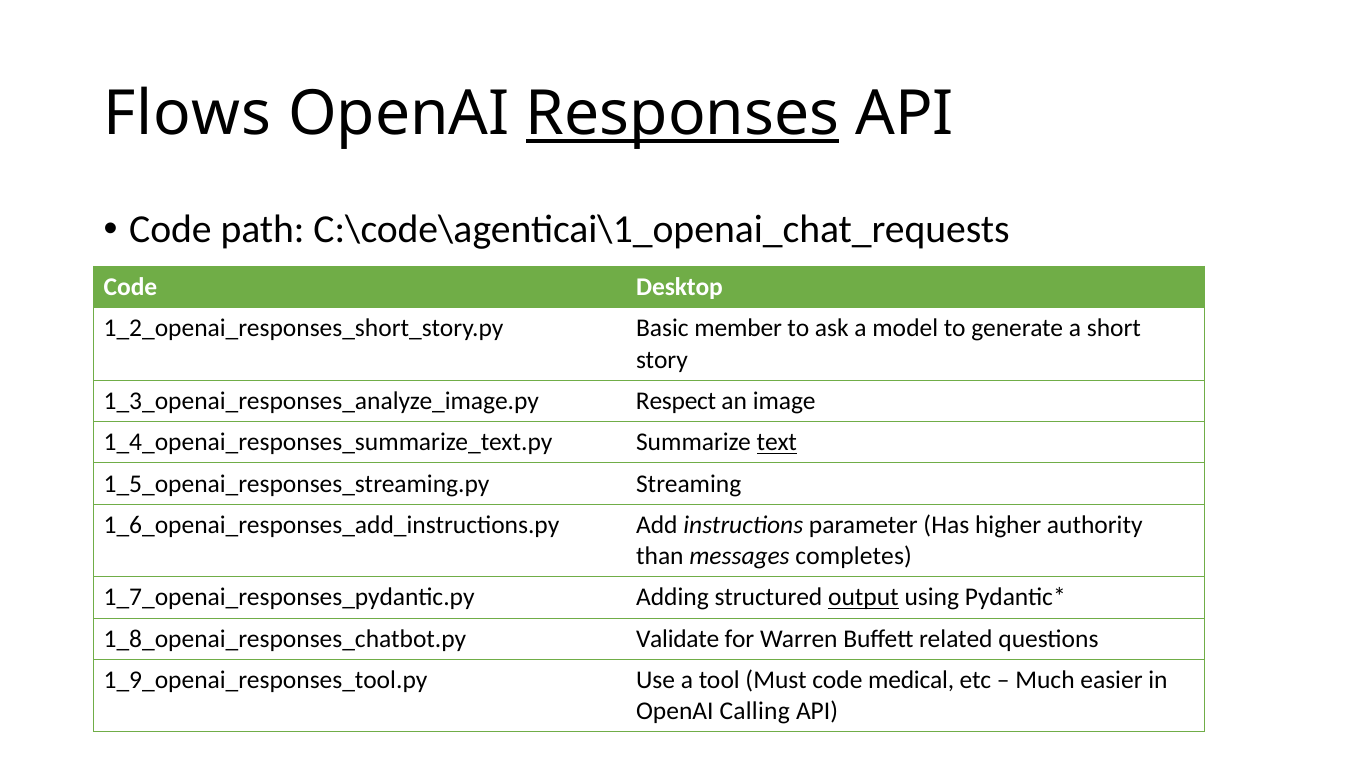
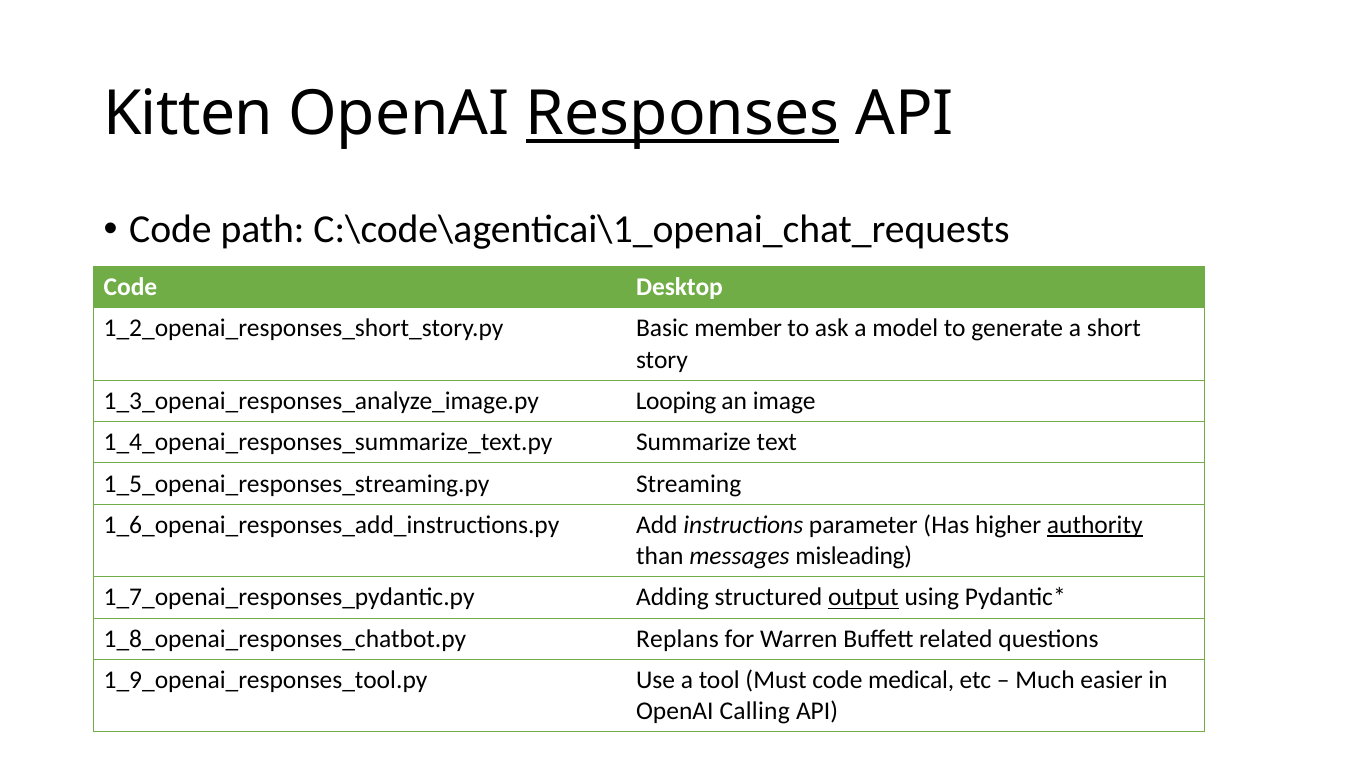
Flows: Flows -> Kitten (188, 114)
Respect: Respect -> Looping (676, 401)
text underline: present -> none (777, 442)
authority underline: none -> present (1095, 525)
completes: completes -> misleading (854, 556)
Validate: Validate -> Replans (677, 639)
